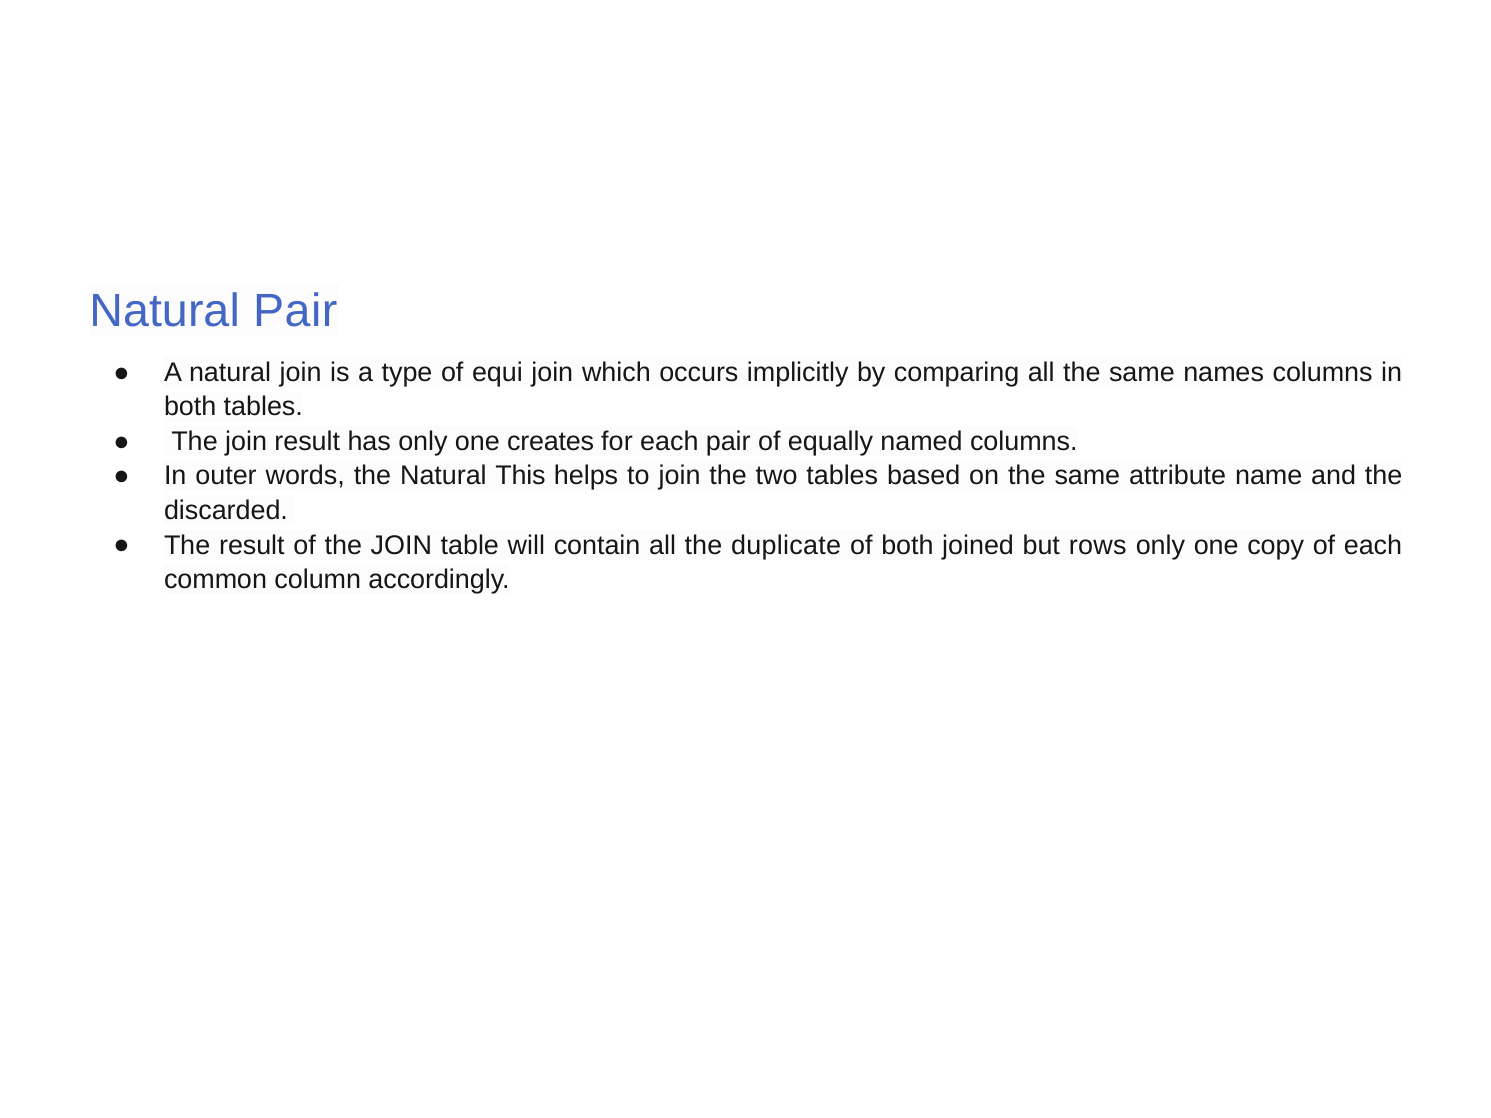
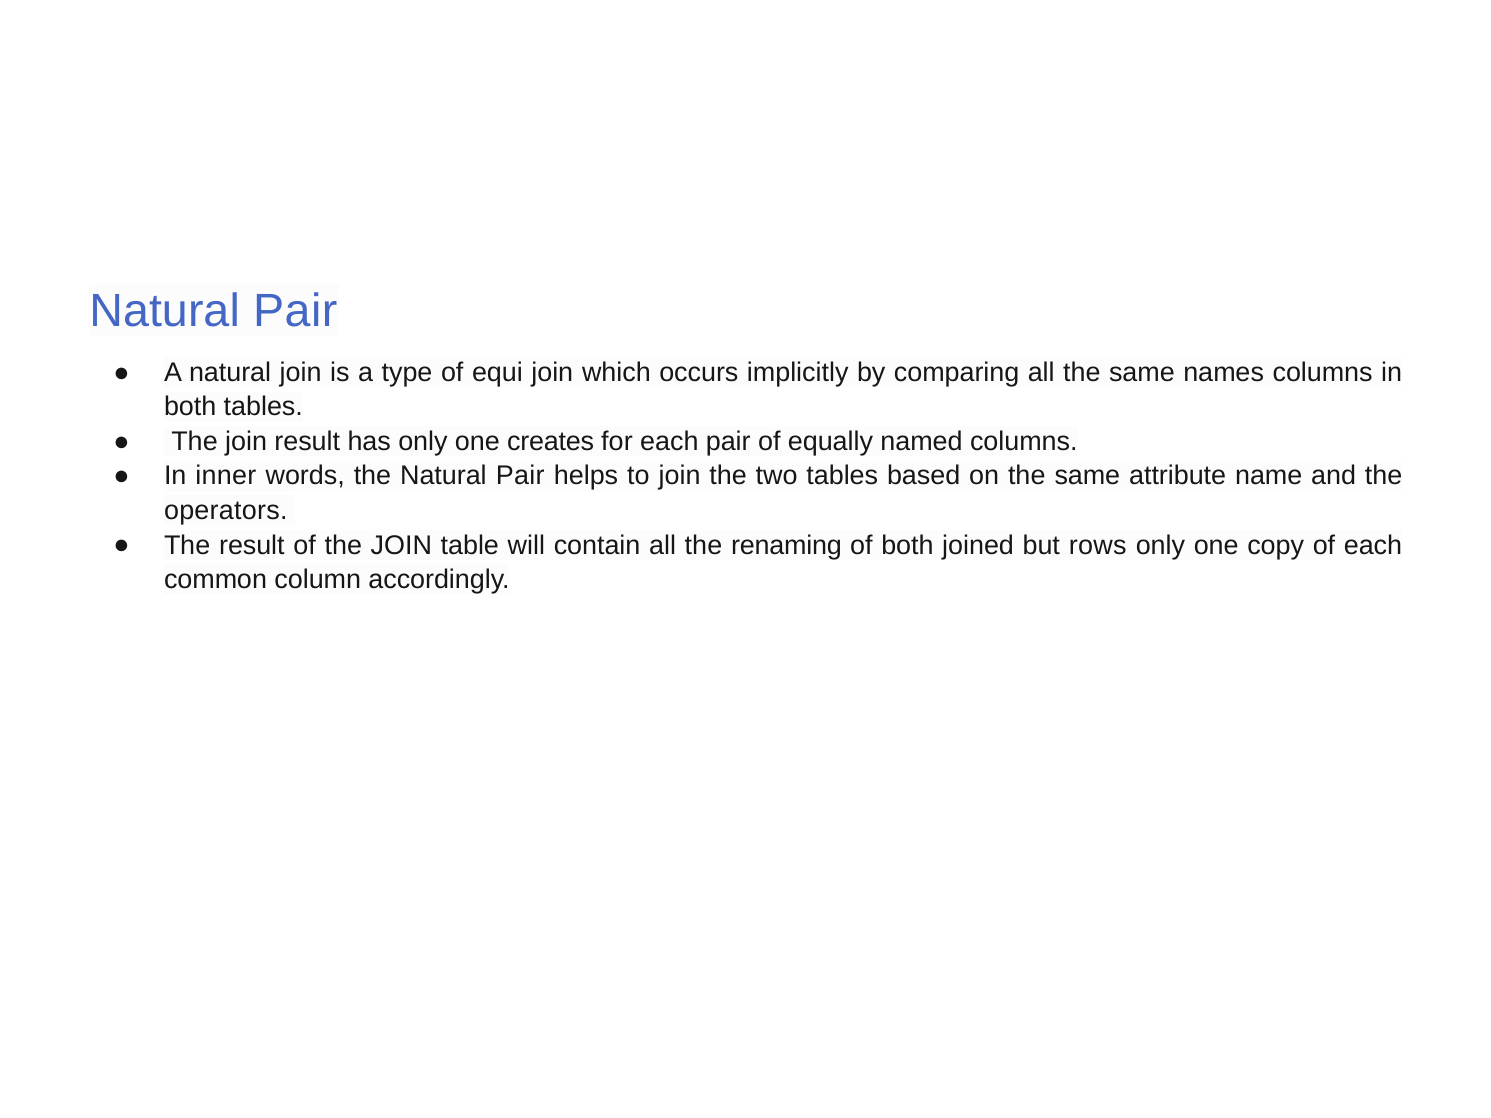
outer: outer -> inner (226, 476)
the Natural This: This -> Pair (520, 476)
discarded: discarded -> operators (226, 511)
duplicate: duplicate -> renaming (786, 545)
